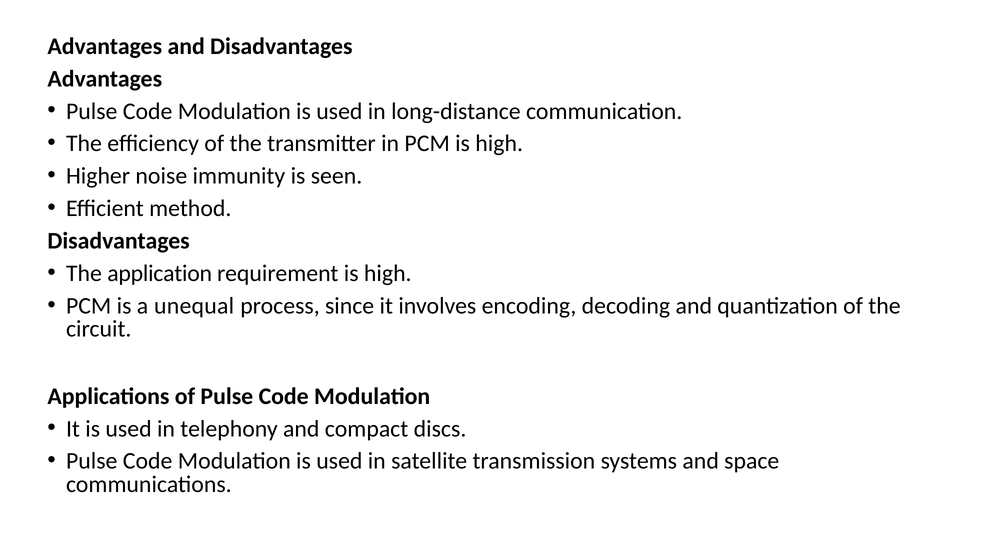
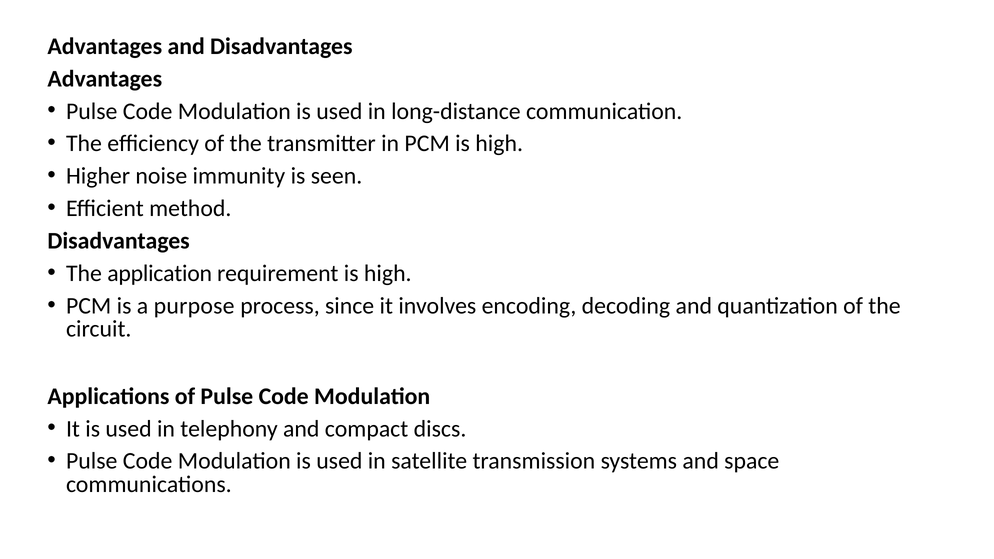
unequal: unequal -> purpose (194, 306)
